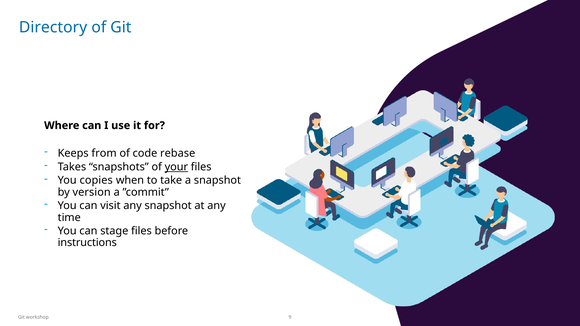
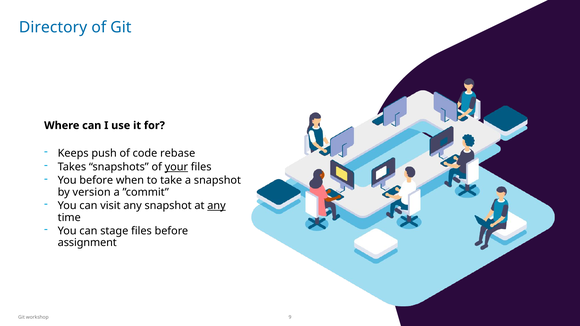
from: from -> push (104, 153)
You copies: copies -> before (96, 181)
any underline: none -> present (216, 206)
instructions: instructions -> assignment (87, 243)
